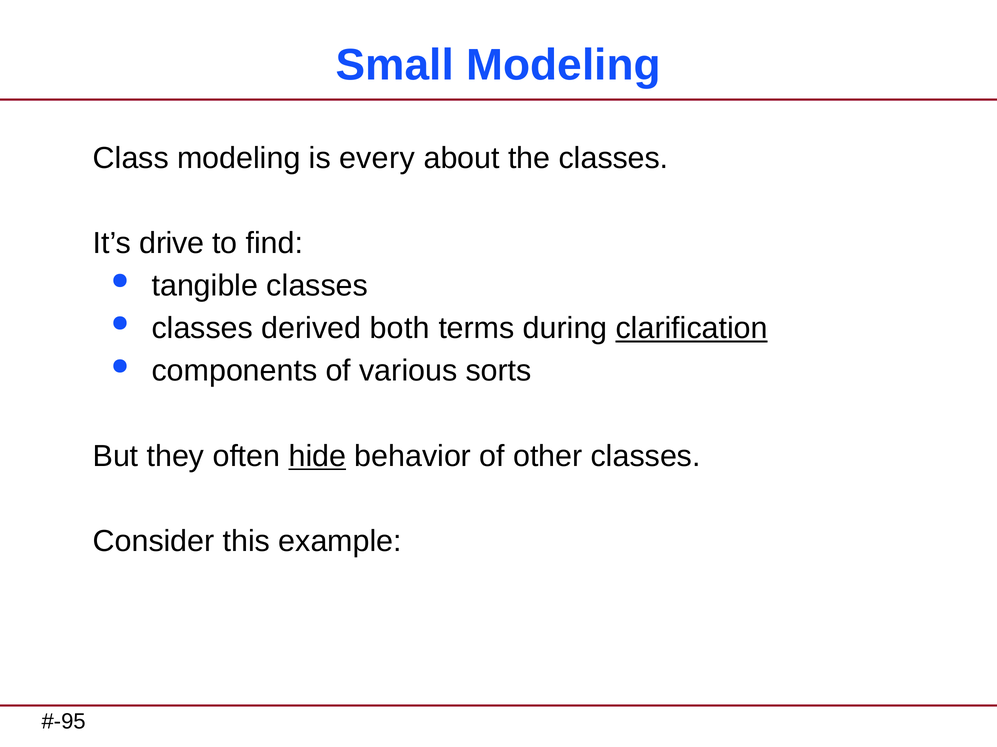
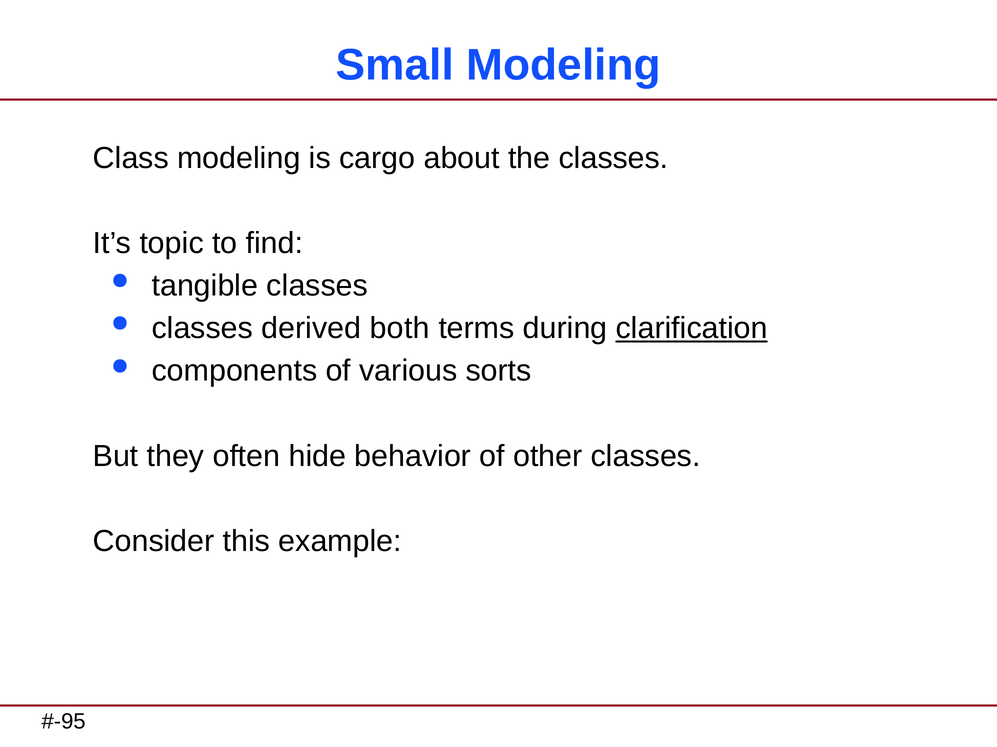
every: every -> cargo (377, 158)
drive: drive -> topic (172, 243)
hide underline: present -> none (317, 457)
